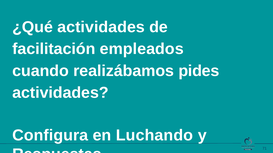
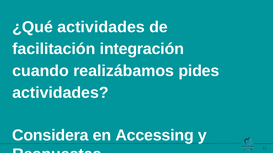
empleados: empleados -> integración (142, 49)
Configura: Configura -> Considera (50, 136)
Luchando: Luchando -> Accessing (155, 136)
